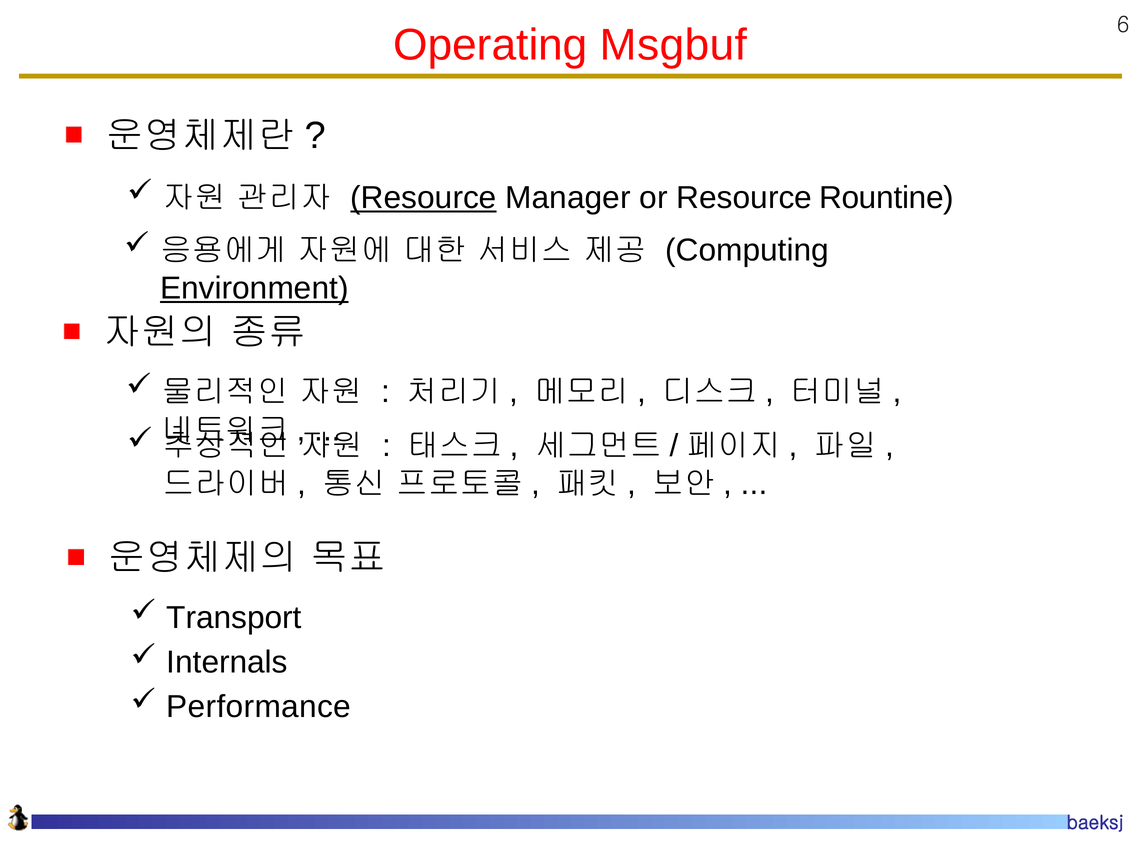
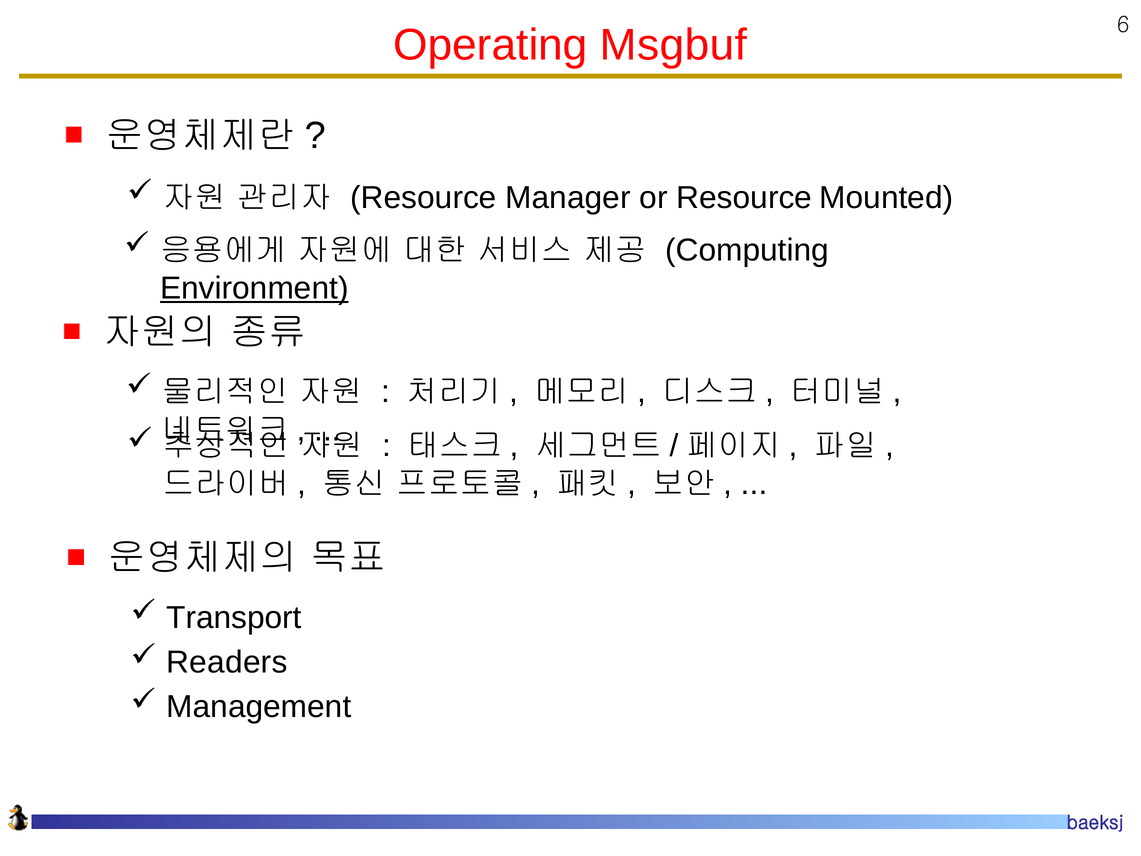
Resource underline: present -> none (423, 198)
Rountine: Rountine -> Mounted (886, 198)
Internals: Internals -> Readers (227, 662)
Performance: Performance -> Management (259, 707)
